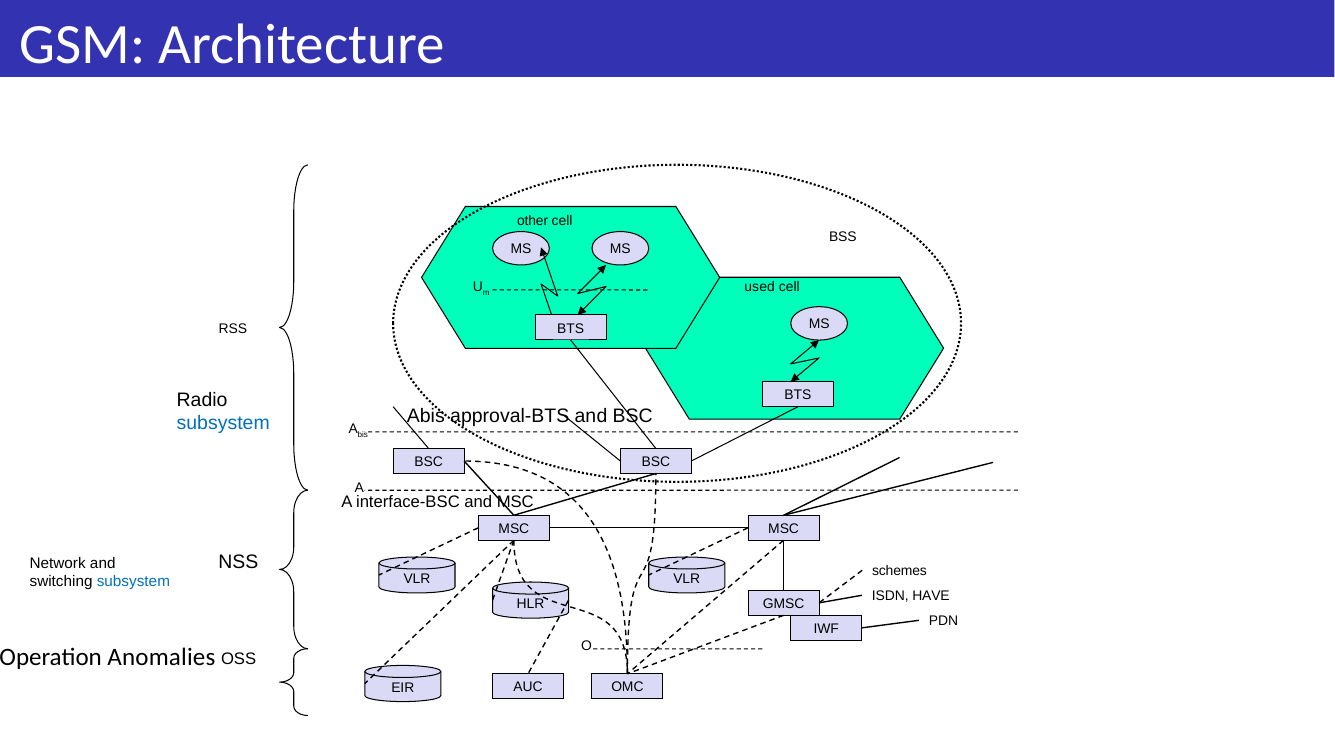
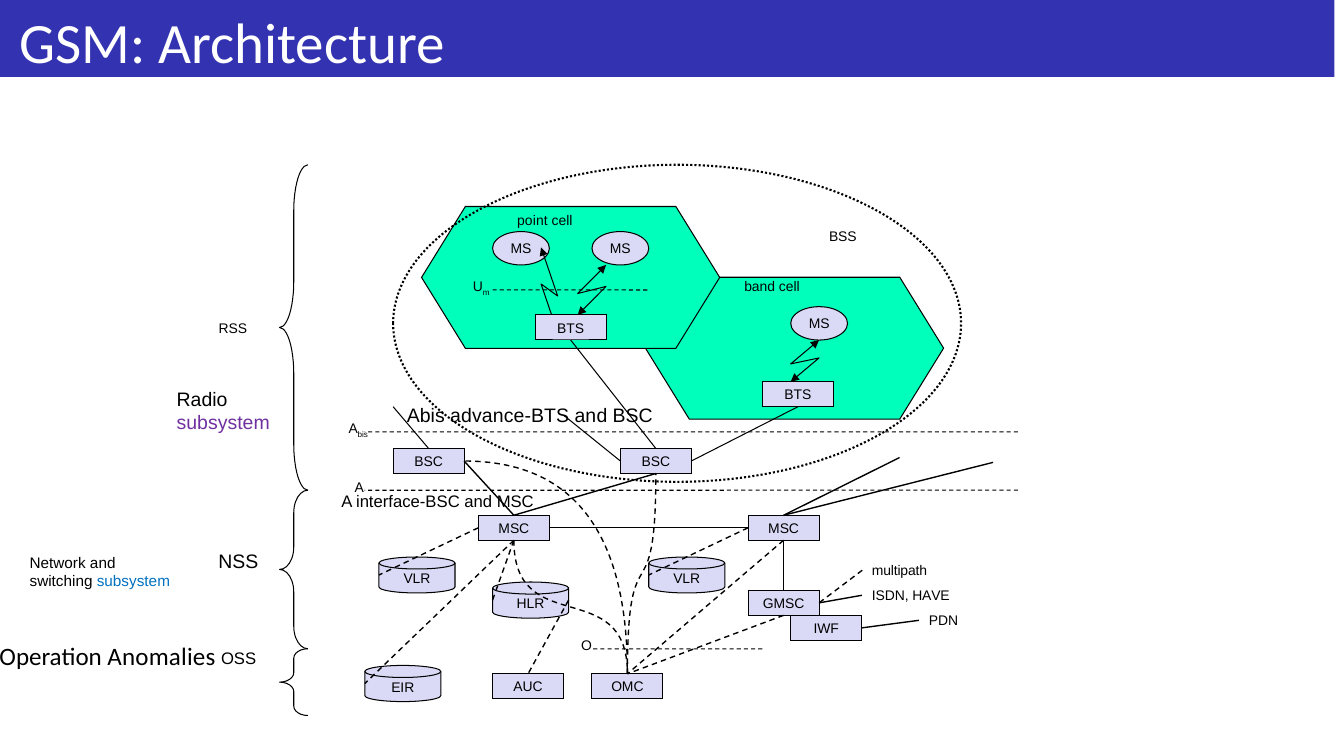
other: other -> point (532, 221)
used: used -> band (760, 287)
approval-BTS: approval-BTS -> advance-BTS (510, 416)
subsystem colour: blue -> purple (223, 423)
schemes: schemes -> multipath (899, 571)
